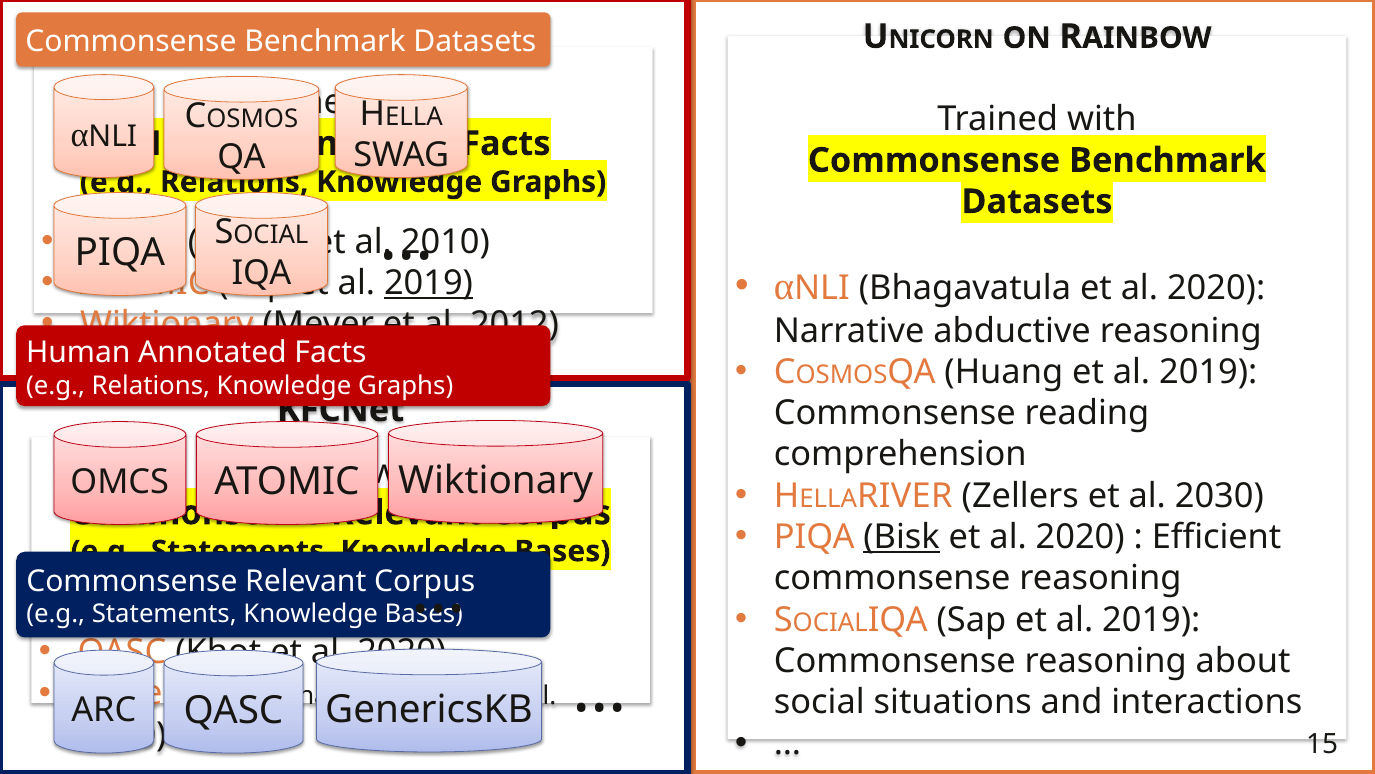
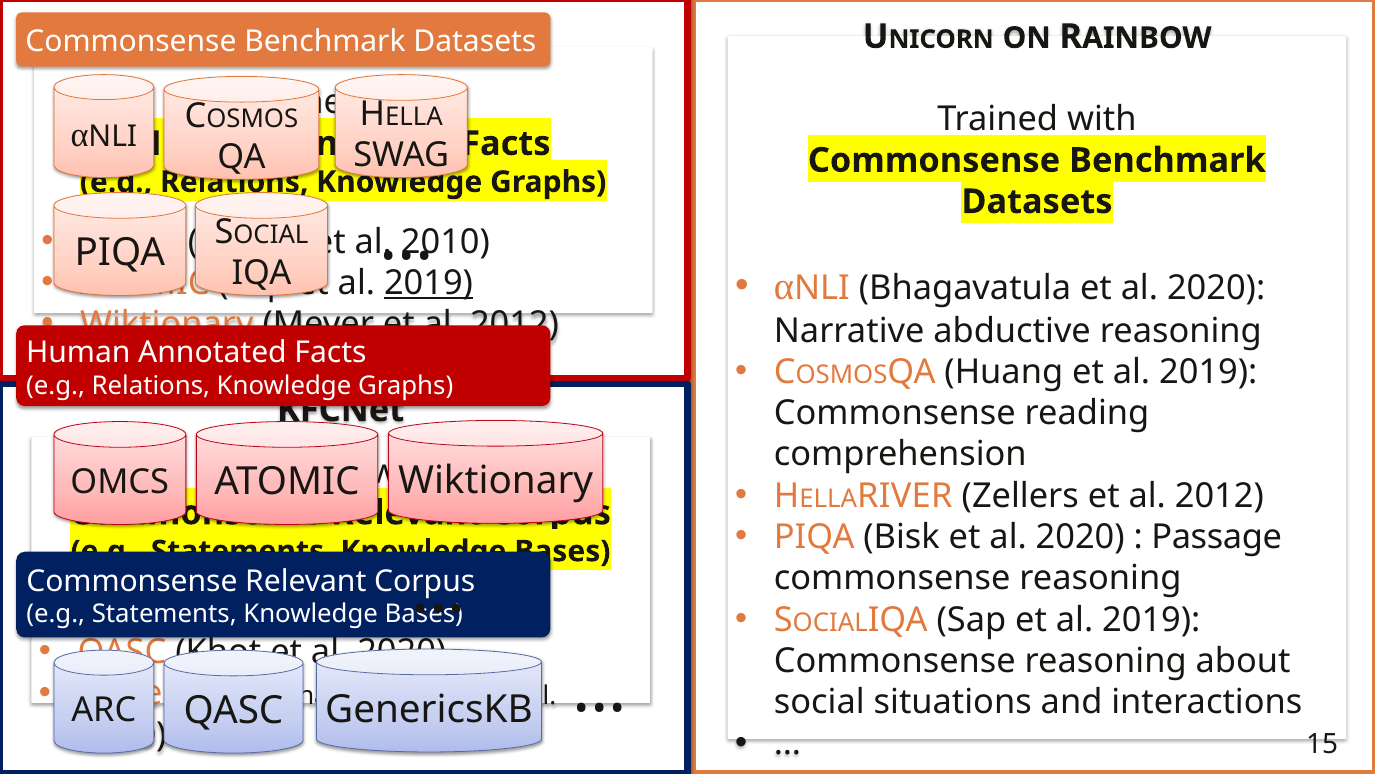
2030: 2030 -> 2012 (1219, 496)
Bisk underline: present -> none (902, 537)
Efficient: Efficient -> Passage (1217, 537)
